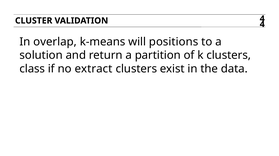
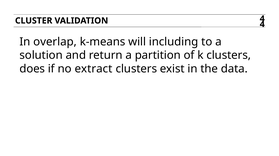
positions: positions -> including (174, 42)
class: class -> does (32, 69)
